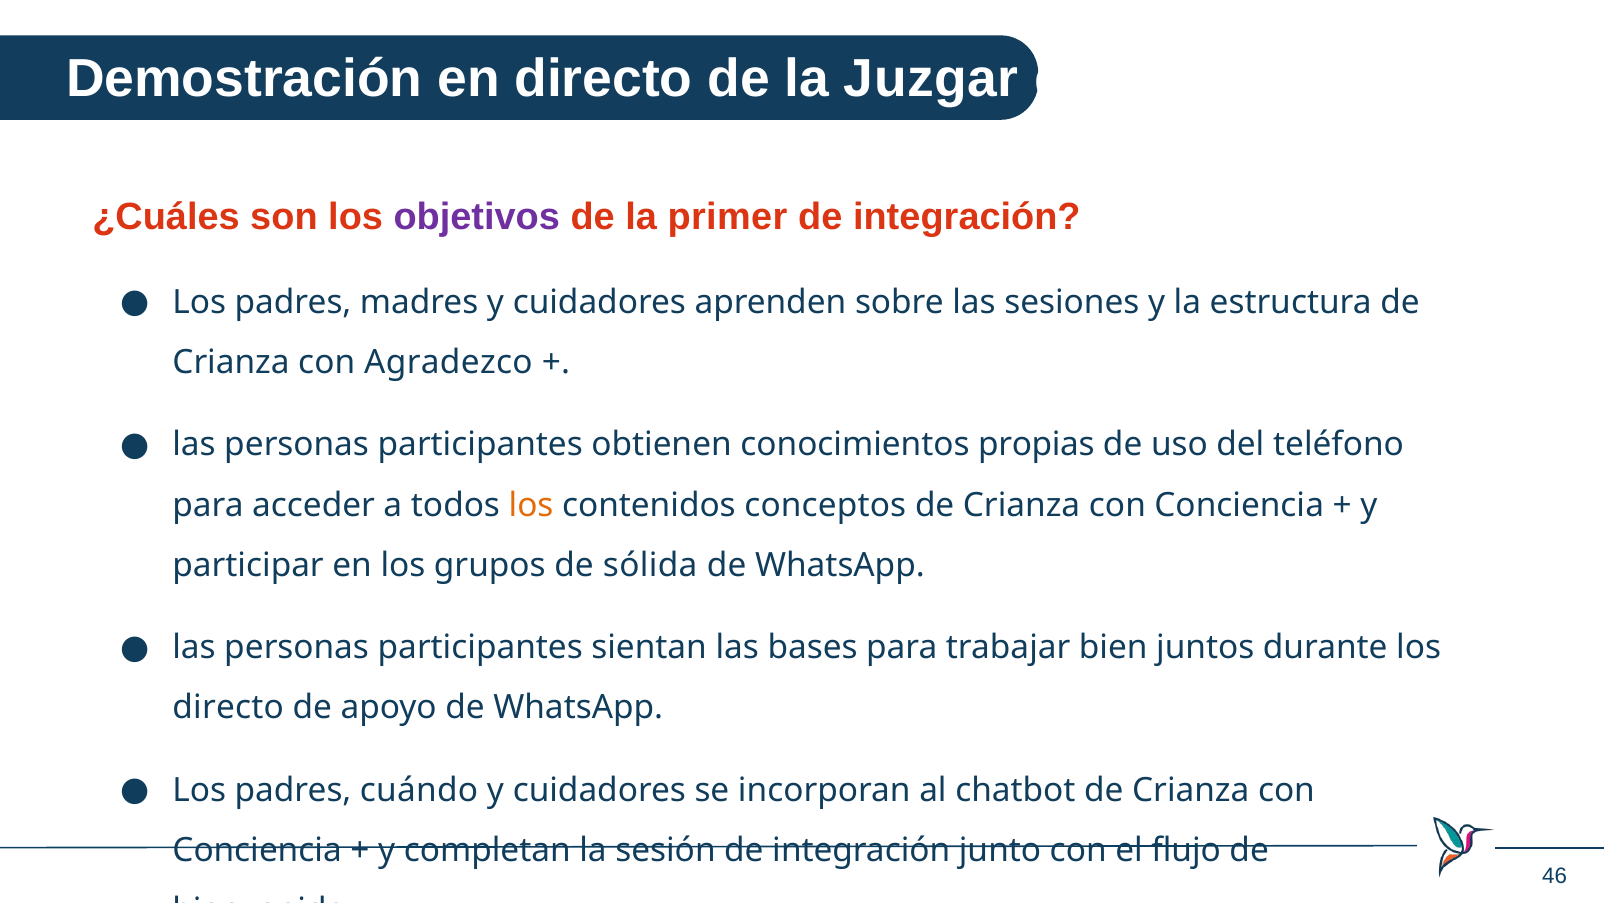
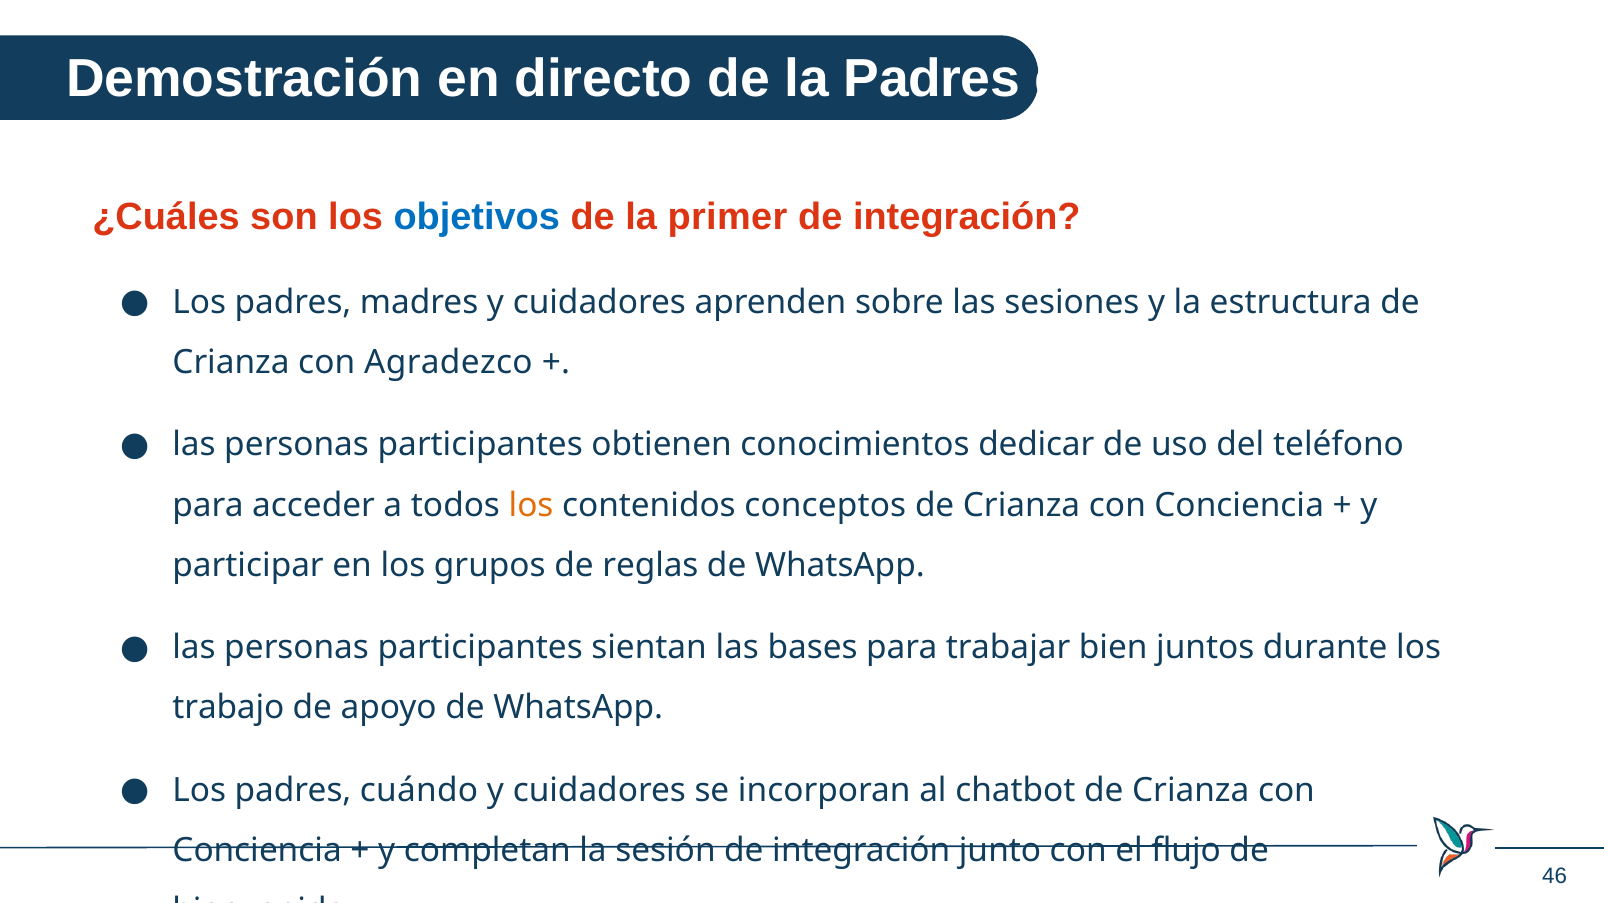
la Juzgar: Juzgar -> Padres (932, 78)
objetivos colour: purple -> blue (477, 217)
propias: propias -> dedicar (1036, 444)
sólida: sólida -> reglas (650, 565)
directo: directo -> trabajo (228, 707)
